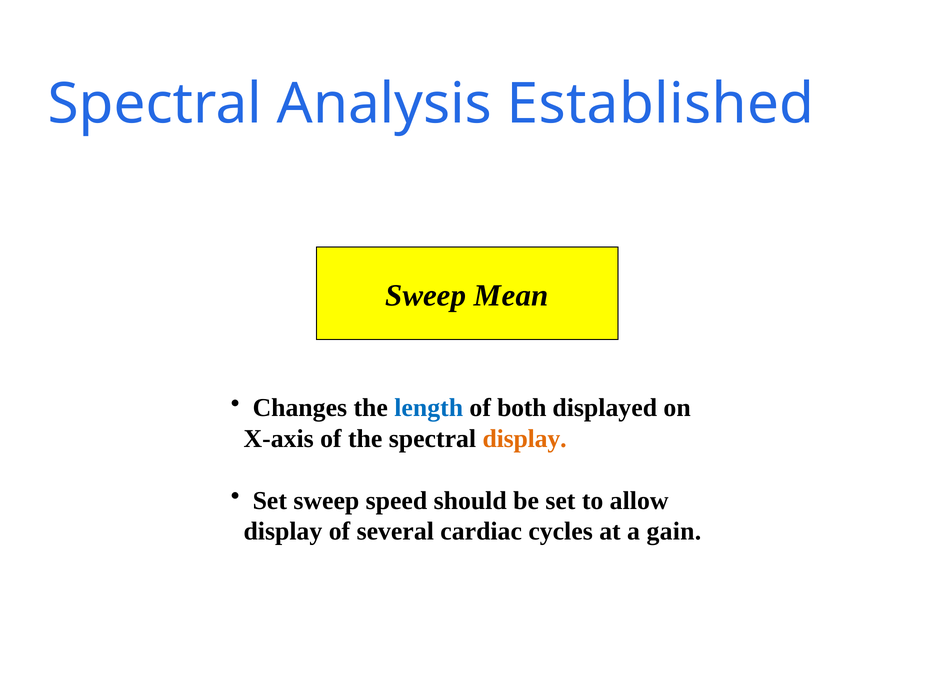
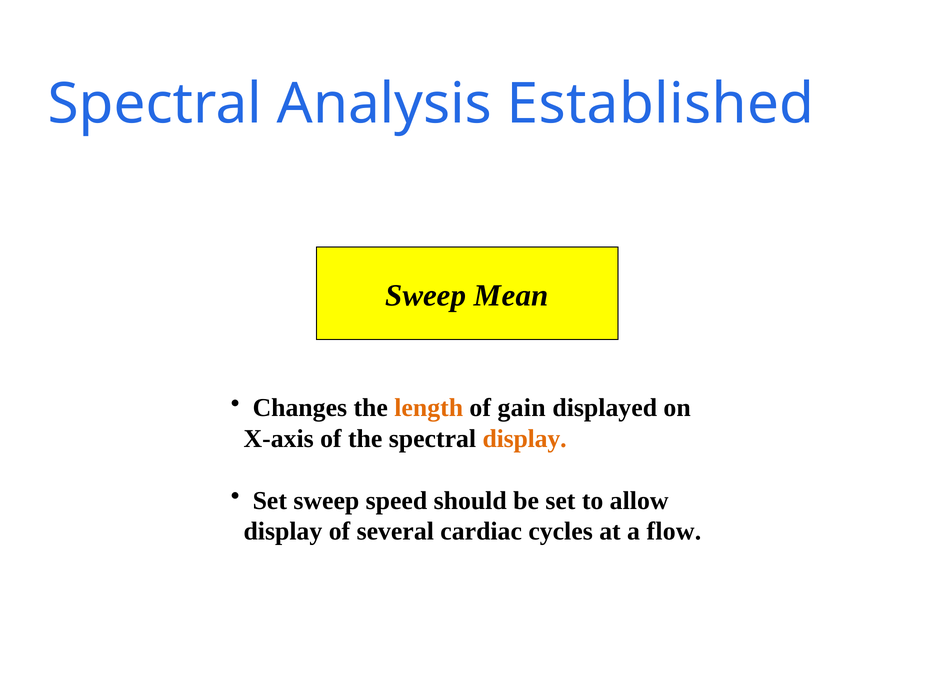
length colour: blue -> orange (429, 408)
both: both -> gain (522, 408)
gain: gain -> flow (674, 532)
